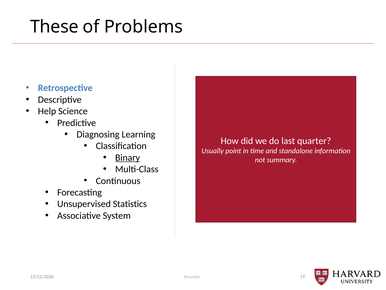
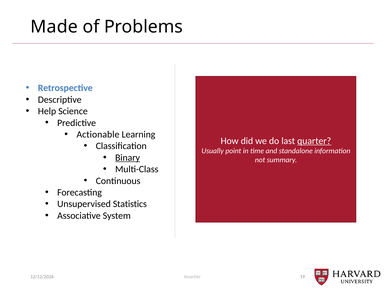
These: These -> Made (54, 27)
Diagnosing: Diagnosing -> Actionable (98, 134)
quarter underline: none -> present (314, 141)
